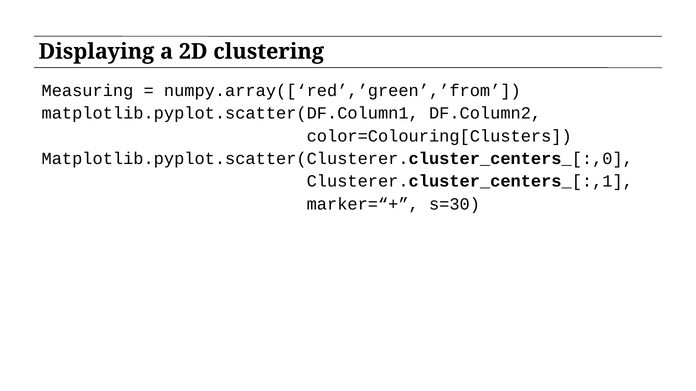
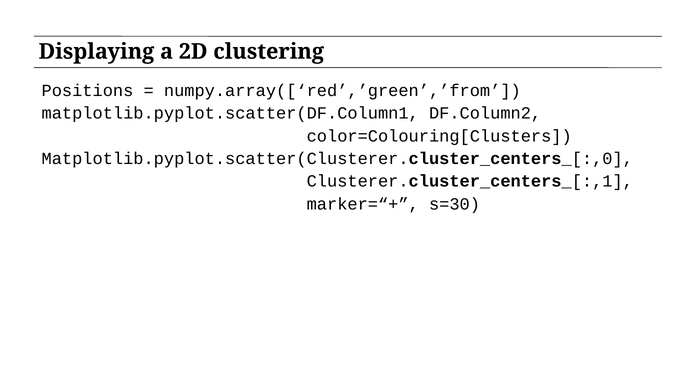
Measuring: Measuring -> Positions (87, 91)
